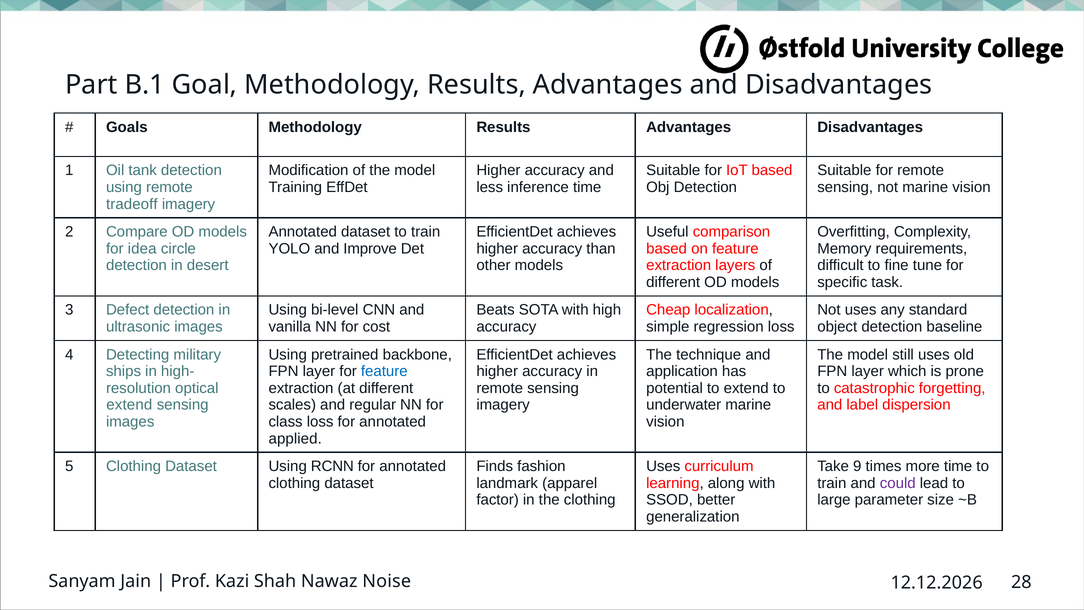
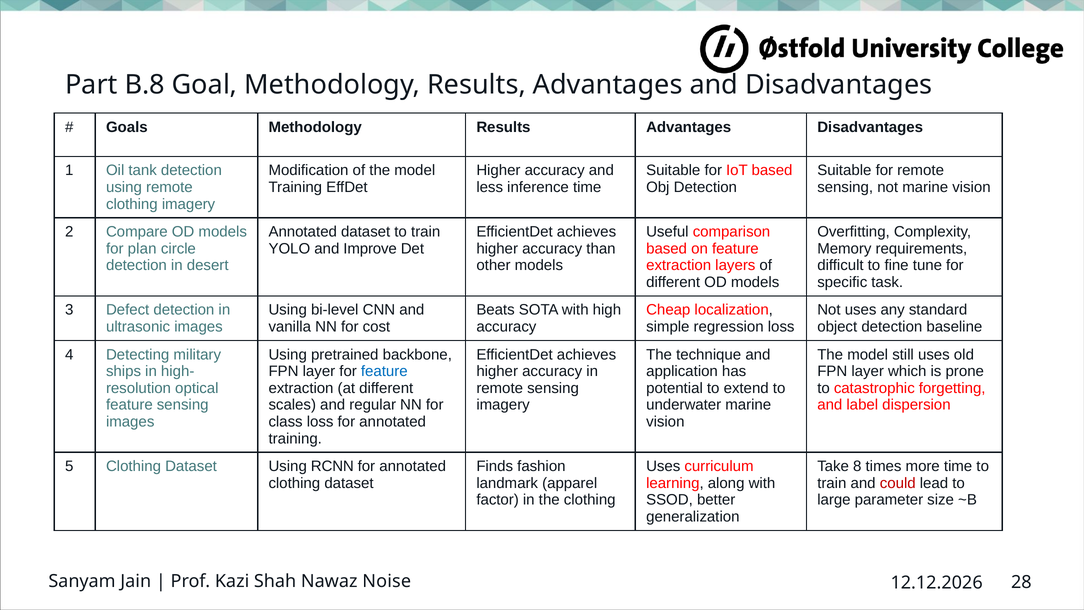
B.1: B.1 -> B.8 (145, 85)
tradeoff: tradeoff -> clothing (132, 204)
idea: idea -> plan (142, 249)
extend: extend -> feature (129, 405)
applied: applied -> training (295, 438)
9: 9 -> 8 (857, 466)
could colour: purple -> red (898, 483)
